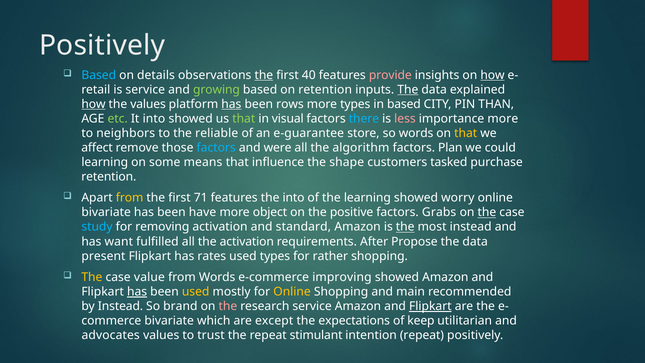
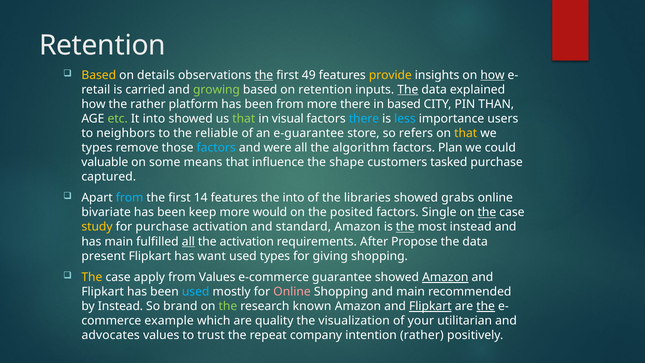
Positively: Positively -> Retention (102, 45)
Based colour: light blue -> yellow (99, 75)
40: 40 -> 49 (309, 75)
provide colour: pink -> yellow (390, 75)
is service: service -> carried (145, 90)
how underline: present -> none (93, 104)
the values: values -> rather (148, 104)
has underline: present -> none (231, 104)
been rows: rows -> from (290, 104)
more types: types -> there (355, 104)
less colour: pink -> light blue (405, 119)
importance more: more -> users (503, 119)
so words: words -> refers (416, 133)
affect: affect -> types (97, 148)
learning: learning -> valuable (105, 162)
retention: retention -> captured (109, 177)
from colour: yellow -> light blue (130, 198)
71: 71 -> 14 (201, 198)
the learning: learning -> libraries (367, 198)
worry: worry -> grabs (458, 198)
have: have -> keep (203, 212)
object: object -> would (270, 212)
positive: positive -> posited (351, 212)
Grabs: Grabs -> Single (439, 212)
study colour: light blue -> yellow (97, 227)
for removing: removing -> purchase (162, 227)
has want: want -> main (119, 241)
all underline: none -> present (188, 241)
rates: rates -> want (212, 256)
rather: rather -> giving (330, 256)
value: value -> apply (149, 277)
from Words: Words -> Values (217, 277)
improving: improving -> guarantee (342, 277)
Amazon underline: none -> present (445, 277)
has underline: present -> none (137, 292)
used colour: yellow -> light blue (196, 292)
Online colour: yellow -> pink (292, 292)
the colour: pink -> light green (228, 306)
research service: service -> known (312, 306)
the underline: none -> present (486, 306)
bivariate: bivariate -> example (169, 321)
except: except -> quality (274, 321)
expectations: expectations -> visualization (354, 321)
keep: keep -> your (421, 321)
stimulant: stimulant -> company (316, 335)
intention repeat: repeat -> rather (422, 335)
